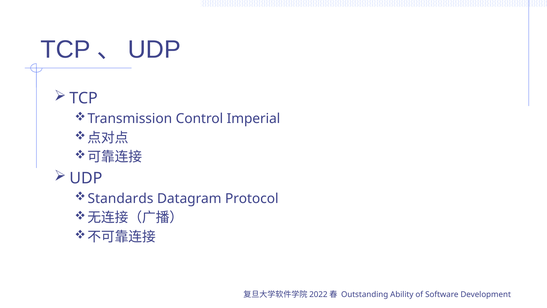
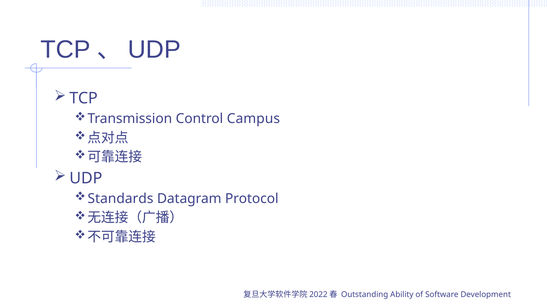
Imperial: Imperial -> Campus (253, 119)
